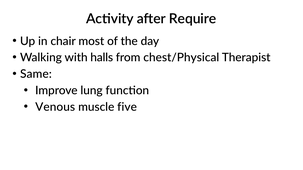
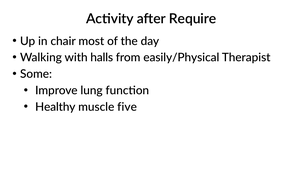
chest/Physical: chest/Physical -> easily/Physical (181, 58)
Same: Same -> Some (36, 74)
Venous: Venous -> Healthy (55, 107)
